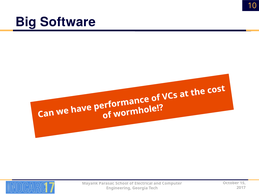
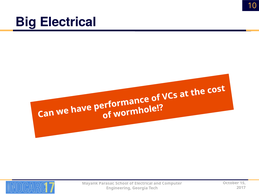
Big Software: Software -> Electrical (68, 22)
